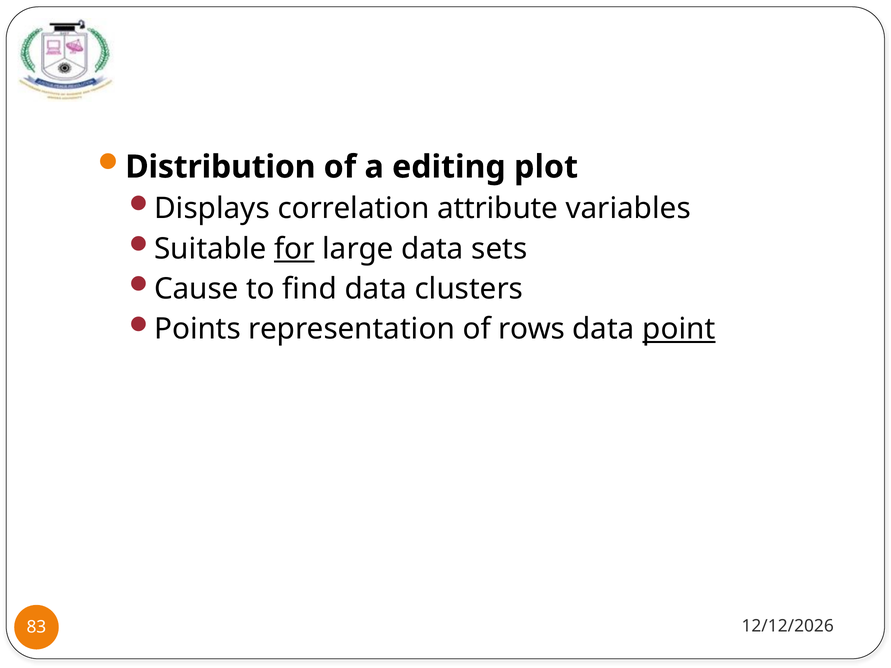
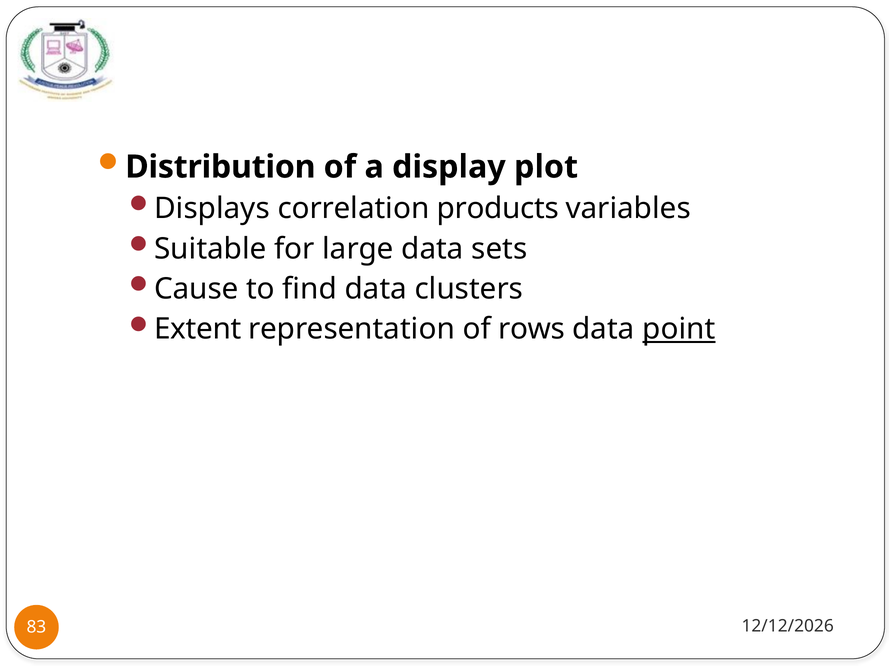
editing: editing -> display (449, 167)
attribute: attribute -> products (498, 209)
for underline: present -> none (294, 249)
Points: Points -> Extent (198, 329)
